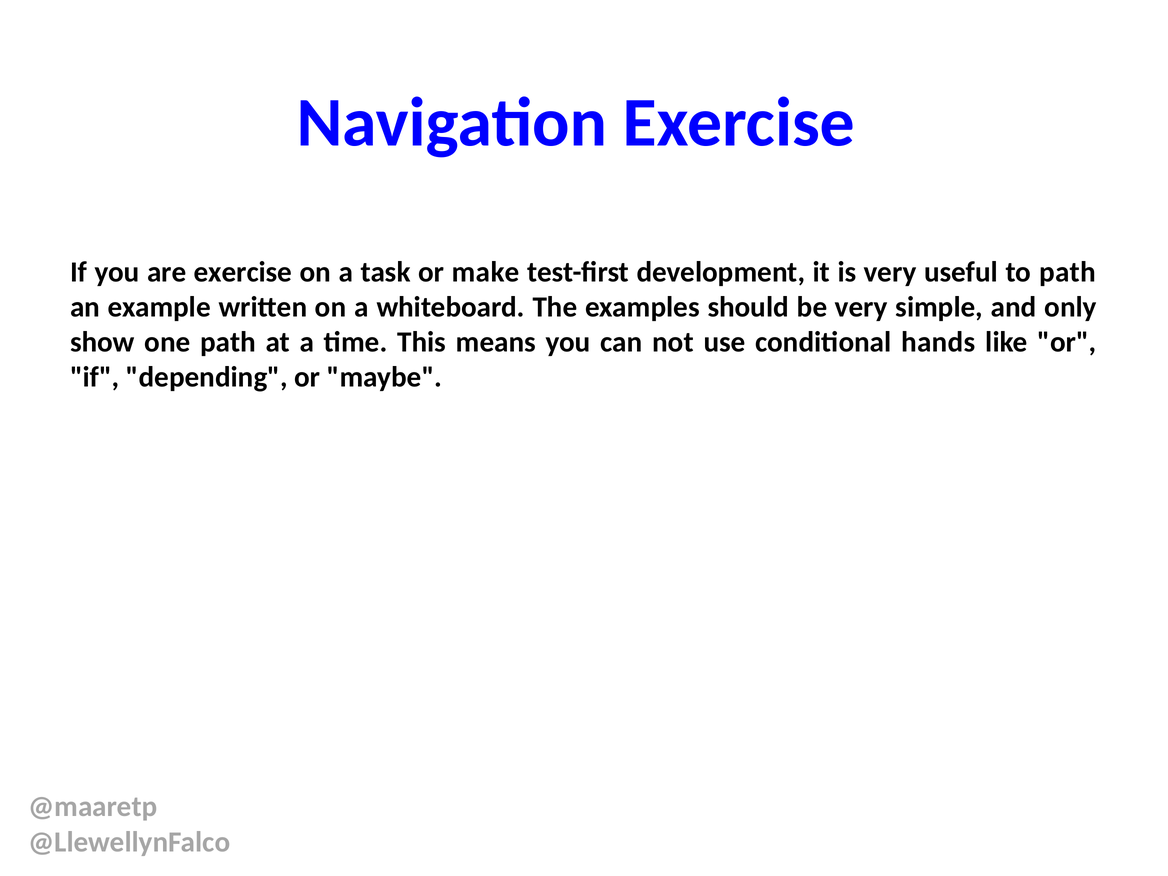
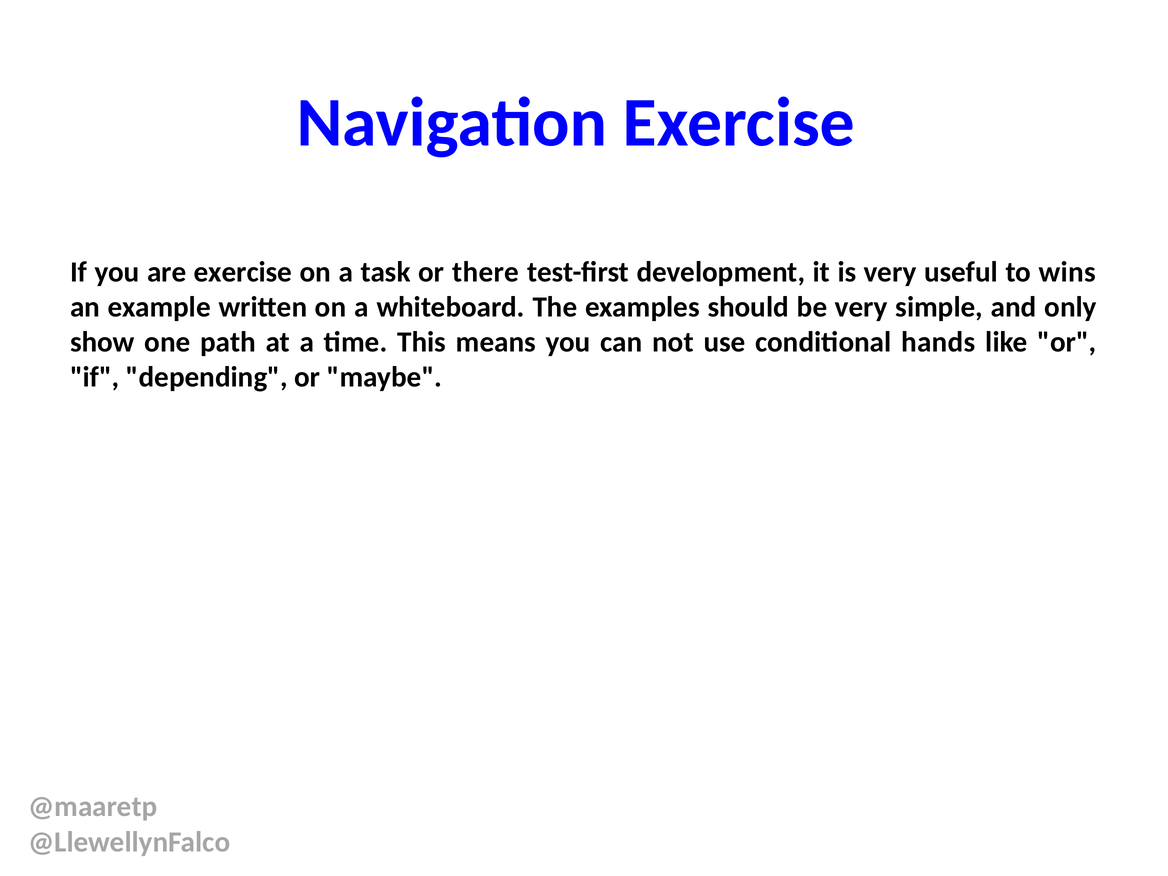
make: make -> there (486, 272)
to path: path -> wins (1067, 272)
